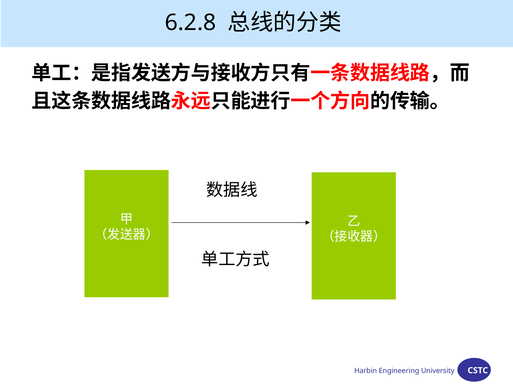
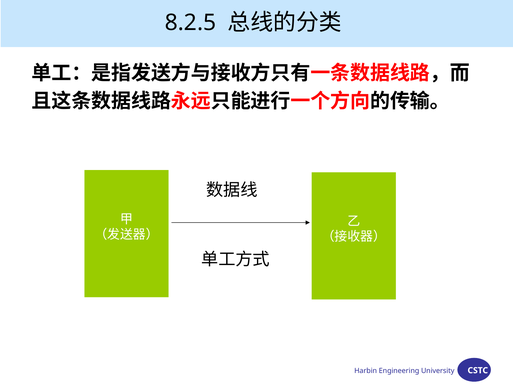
6.2.8: 6.2.8 -> 8.2.5 (190, 23)
